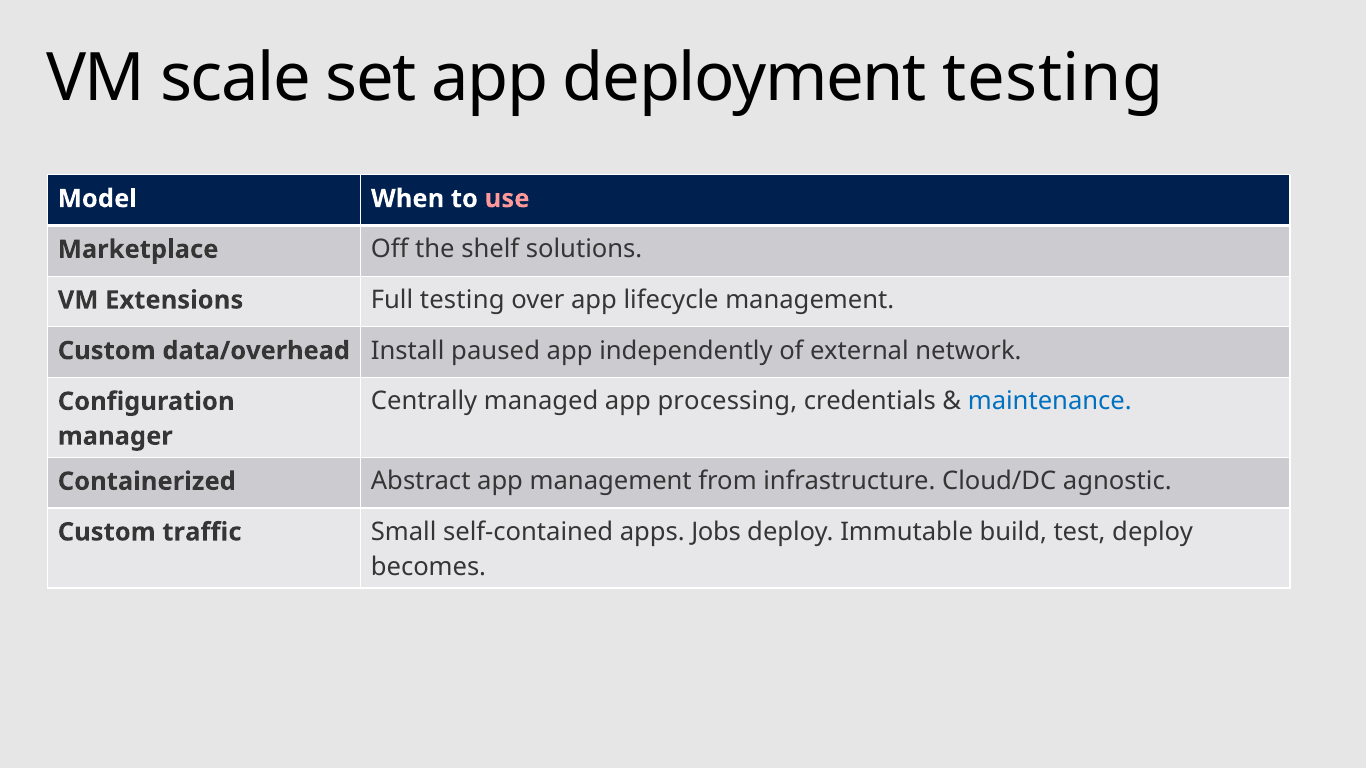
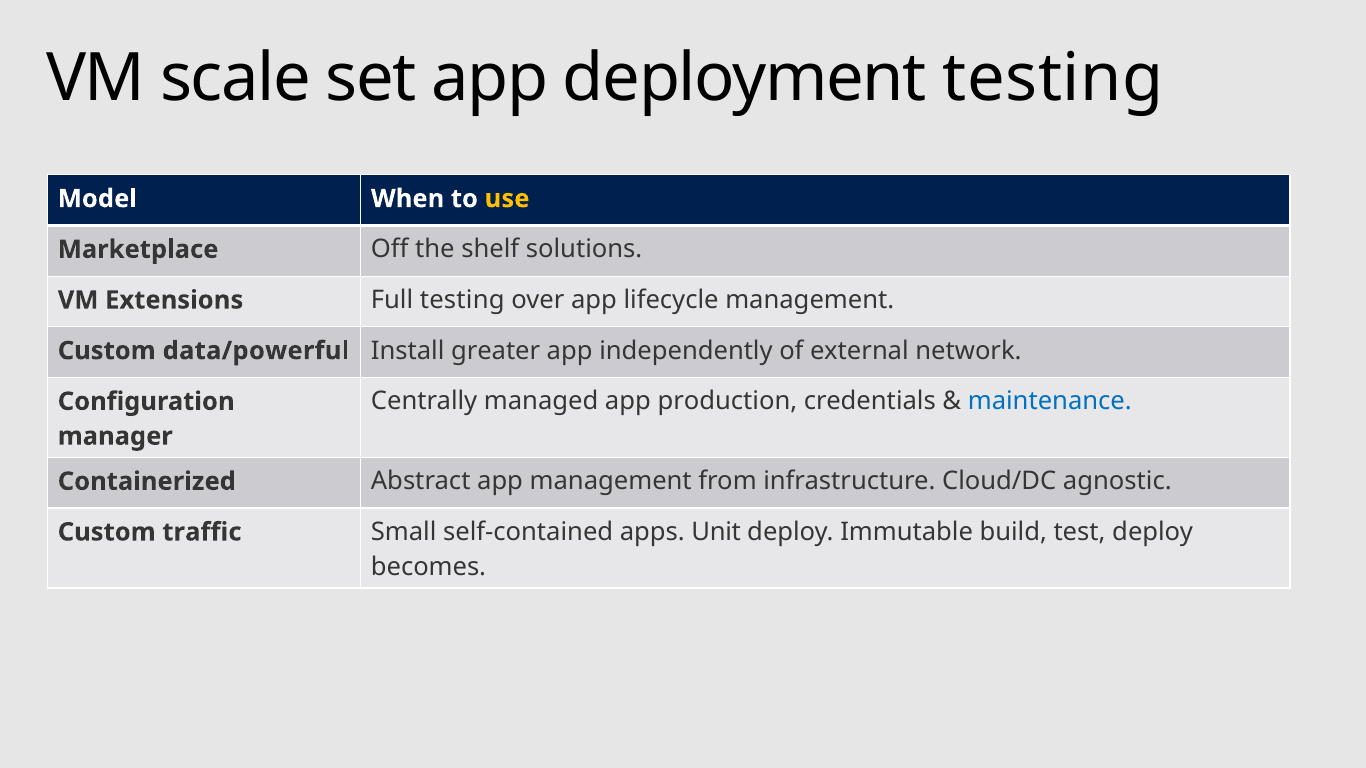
use colour: pink -> yellow (507, 199)
data/overhead: data/overhead -> data/powerful (256, 351)
paused: paused -> greater (496, 351)
processing: processing -> production (727, 402)
Jobs: Jobs -> Unit (716, 532)
